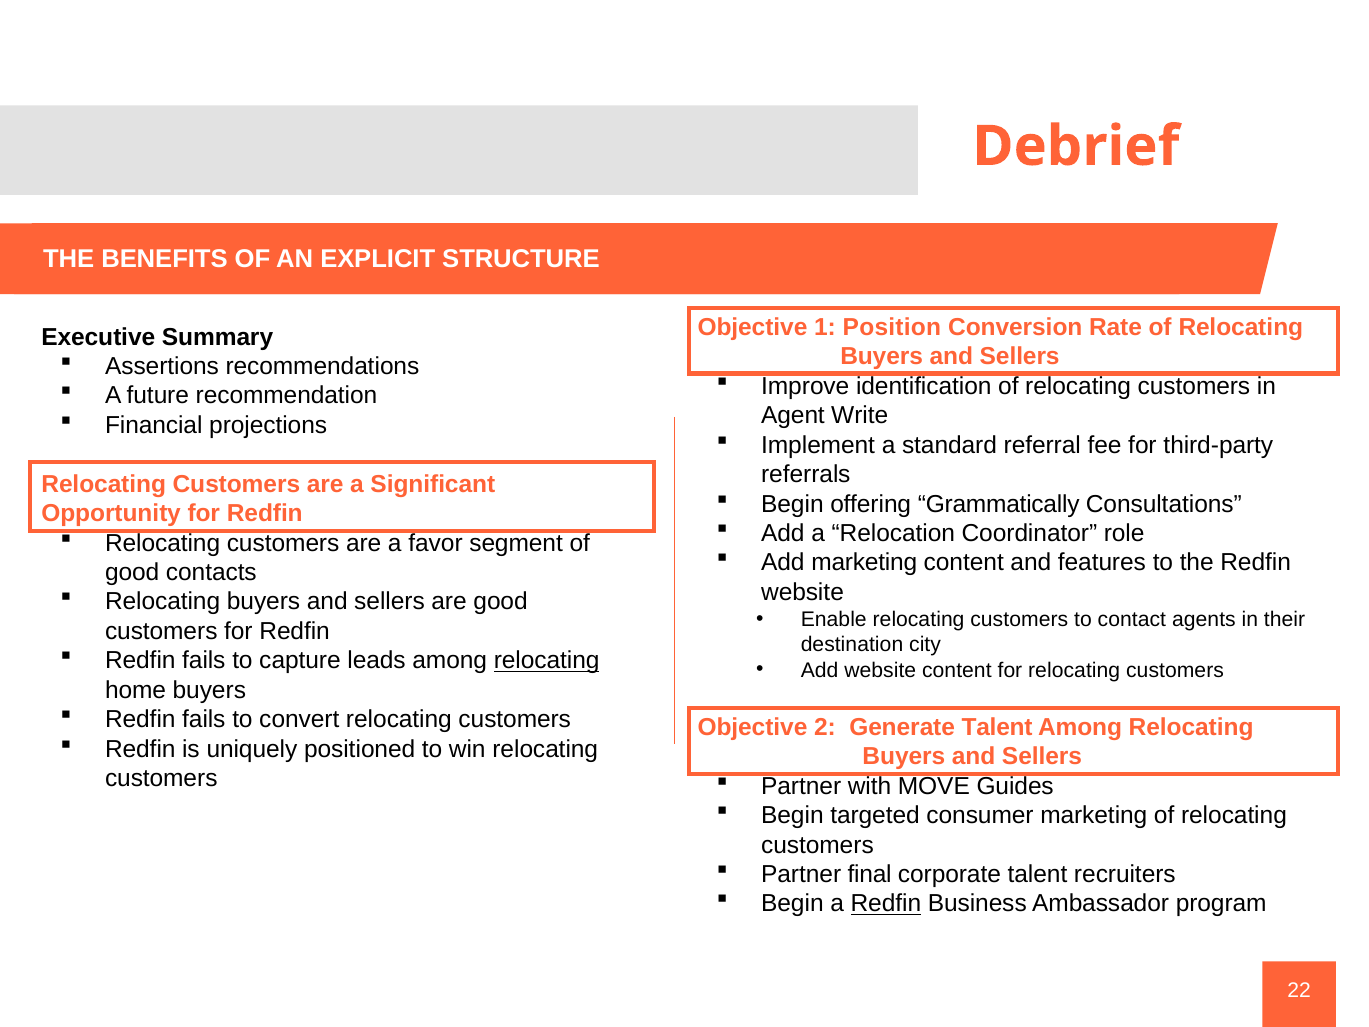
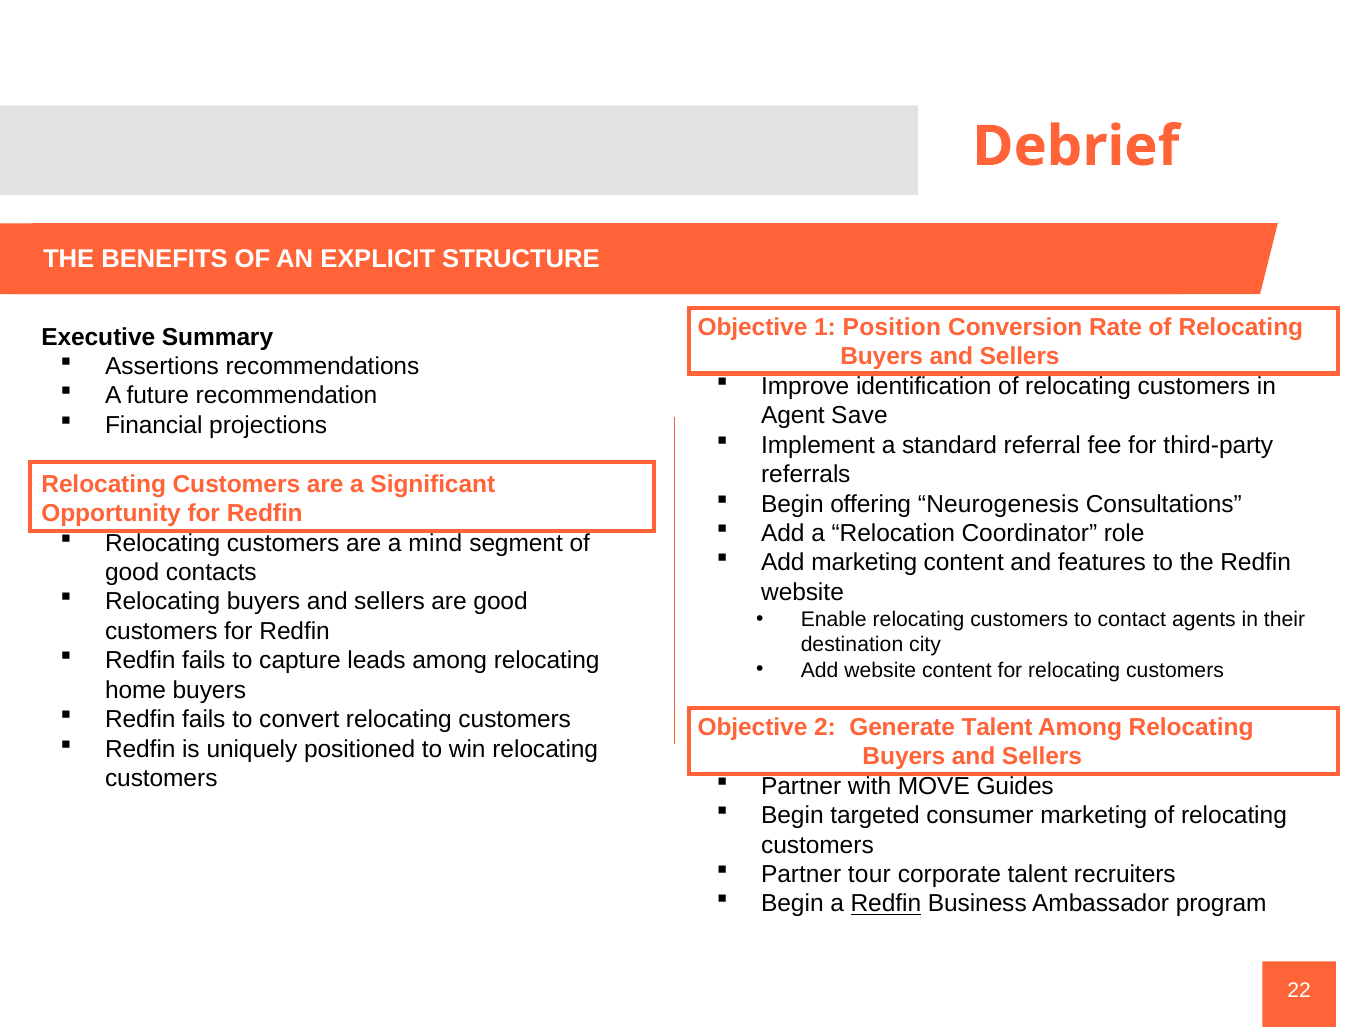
Write: Write -> Save (860, 416)
Grammatically: Grammatically -> Neurogenesis (999, 504)
favor: favor -> mind (435, 543)
relocating underline: present -> none (547, 661)
final: final -> tour (869, 874)
